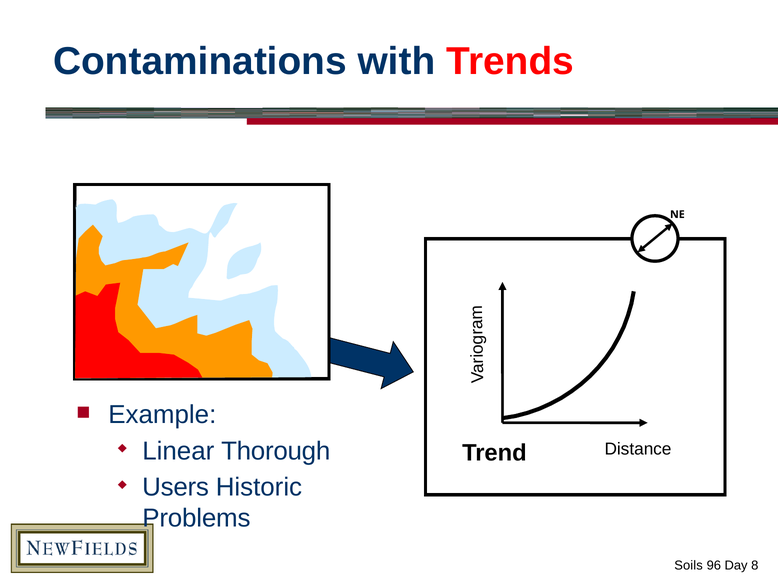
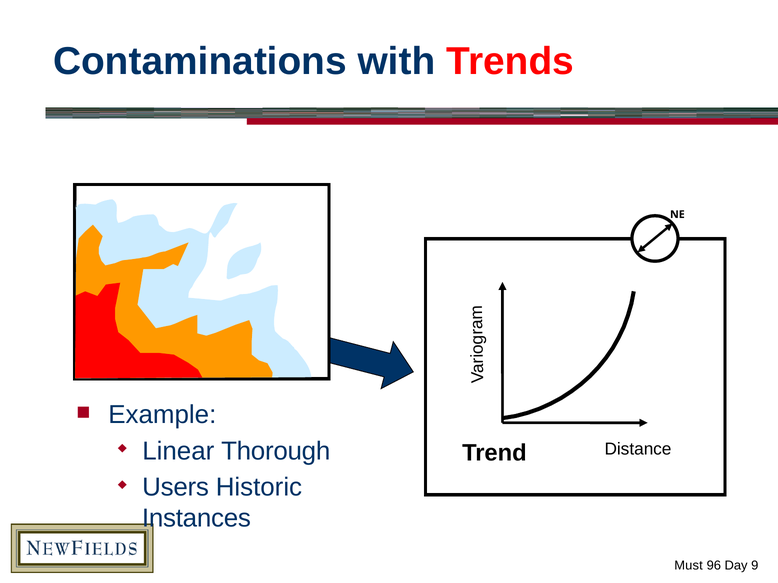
Problems: Problems -> Instances (196, 519)
Soils: Soils -> Must (689, 566)
8: 8 -> 9 (755, 566)
